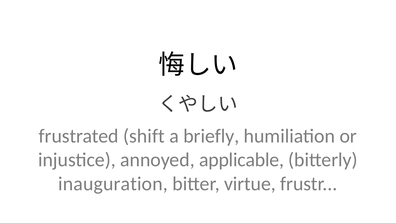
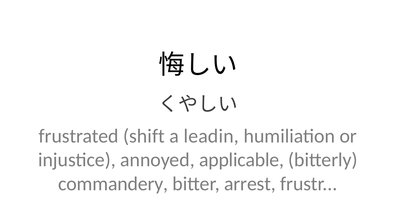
briefly: briefly -> leadin (211, 136)
inauguration: inauguration -> commandery (113, 184)
virtue: virtue -> arrest (250, 184)
